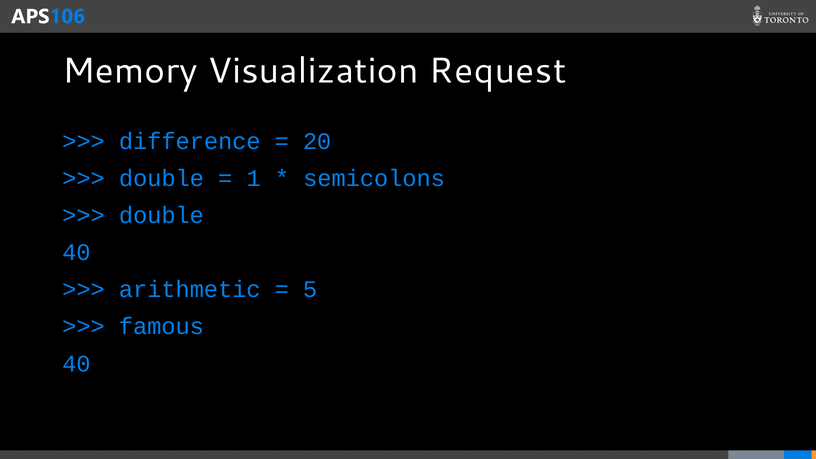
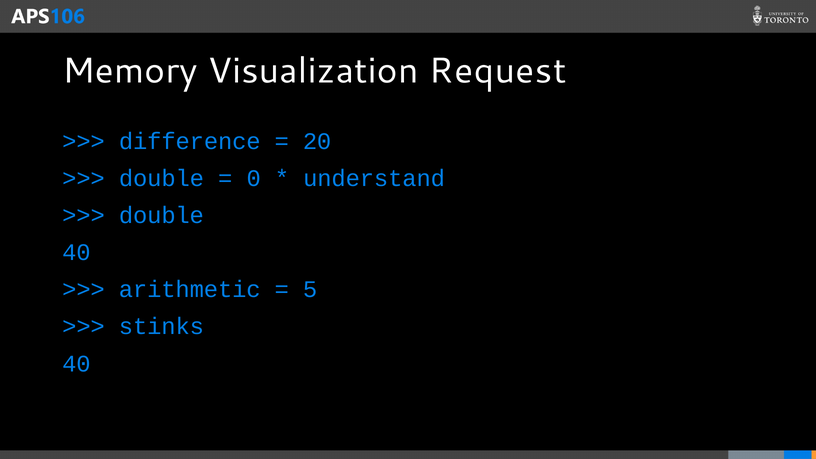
1: 1 -> 0 (254, 178)
semicolons: semicolons -> understand (374, 178)
famous: famous -> stinks (161, 327)
